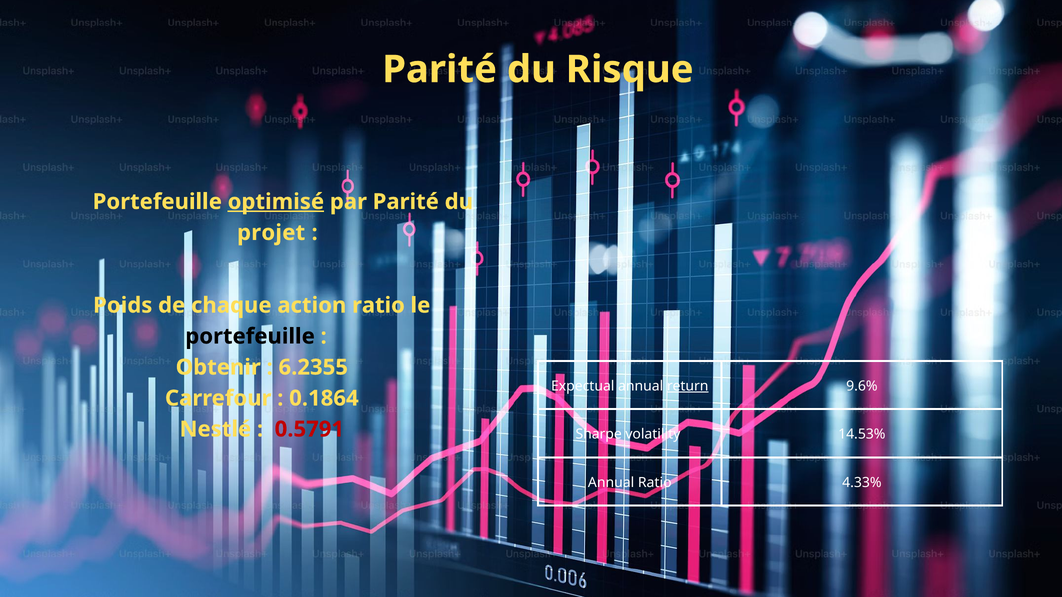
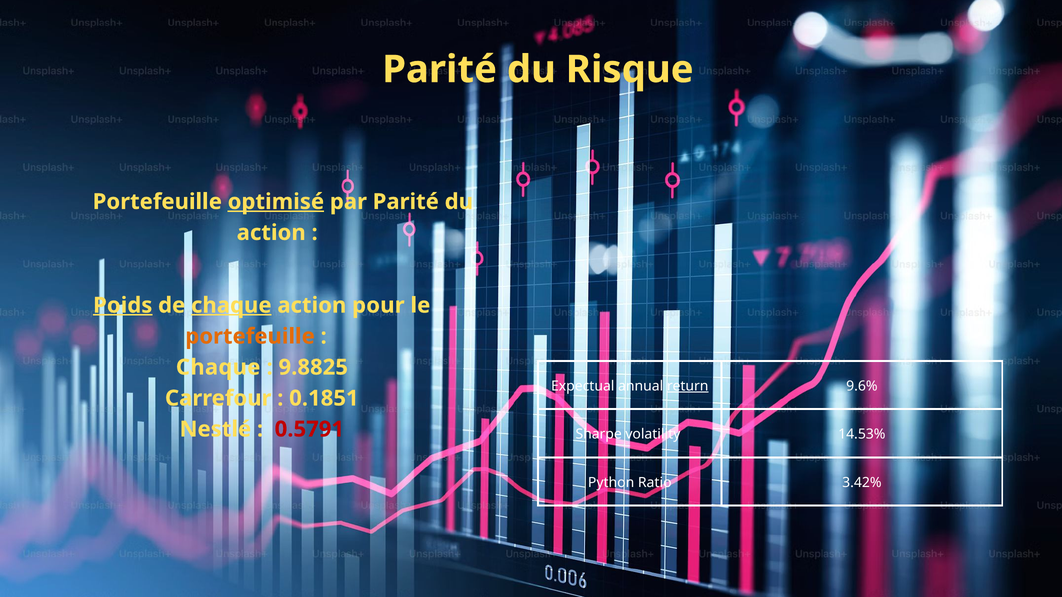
projet: projet -> action (271, 233)
Poids underline: none -> present (123, 306)
chaque underline: none -> present (231, 306)
action ratio: ratio -> pour (378, 306)
portefeuille colour: black -> orange (250, 337)
Obtenir: Obtenir -> Chaque (218, 368)
6.2355: 6.2355 -> 9.8825 (313, 368)
0.1864: 0.1864 -> 0.1851 (324, 398)
Annual: Annual -> Python (611, 483)
4.33%: 4.33% -> 3.42% (862, 483)
